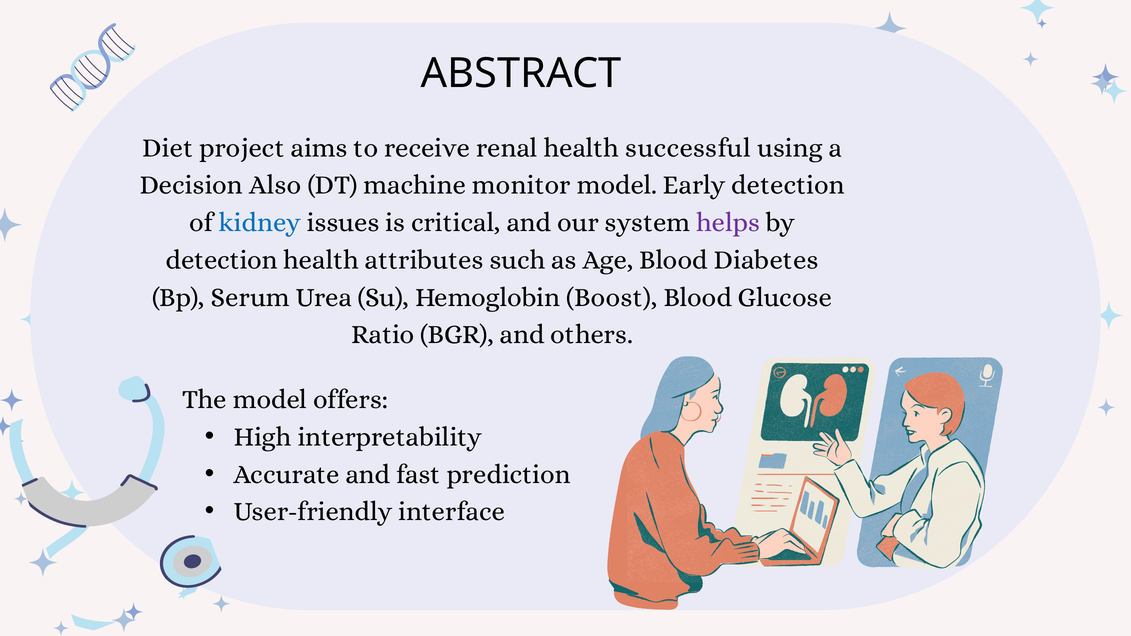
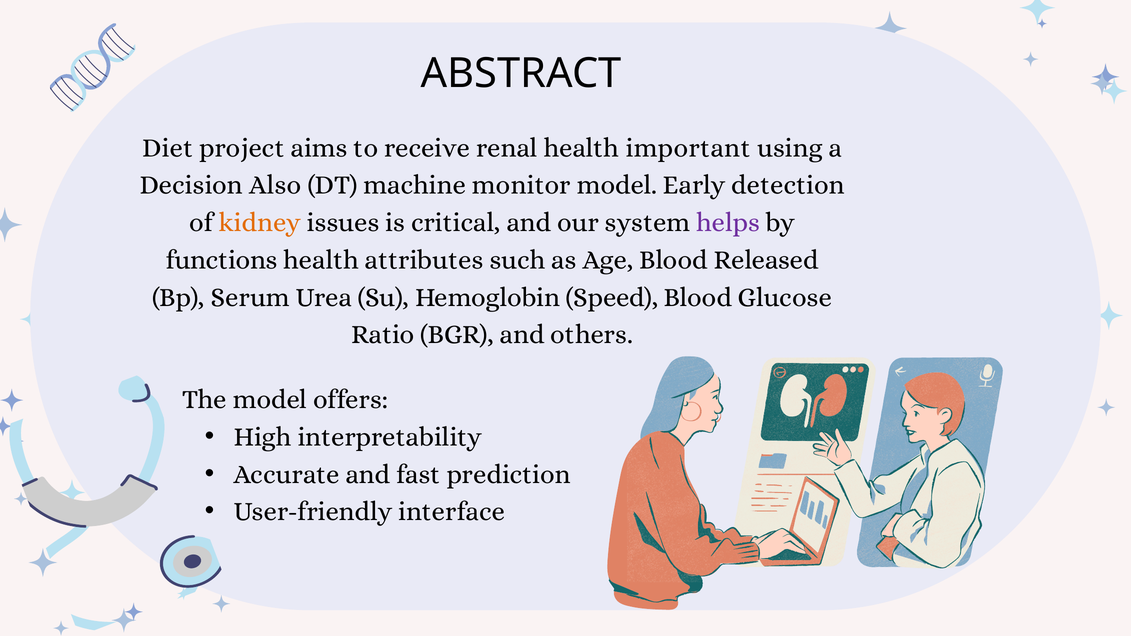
successful: successful -> important (688, 148)
kidney colour: blue -> orange (260, 223)
detection: detection -> functions (222, 260)
Diabetes: Diabetes -> Released (766, 260)
Boost: Boost -> Speed (612, 297)
